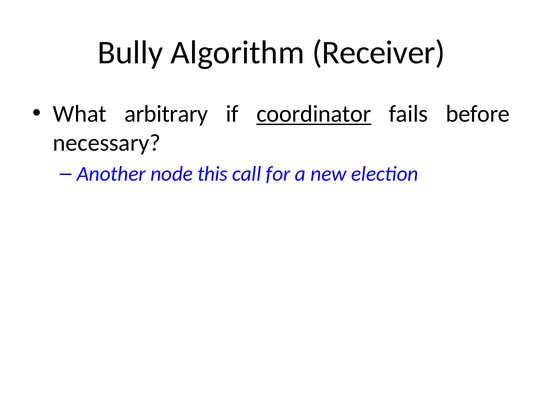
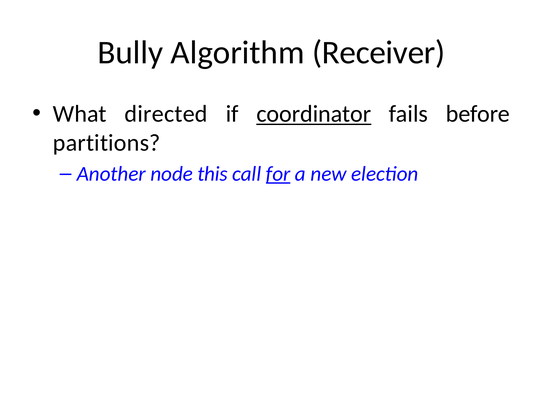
arbitrary: arbitrary -> directed (166, 114)
necessary: necessary -> partitions (107, 143)
for underline: none -> present (278, 174)
